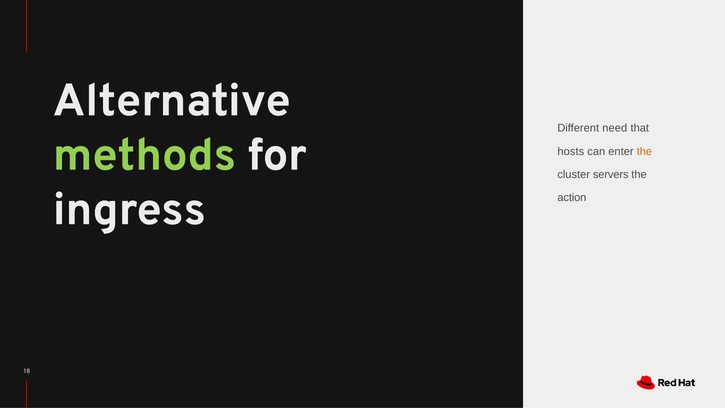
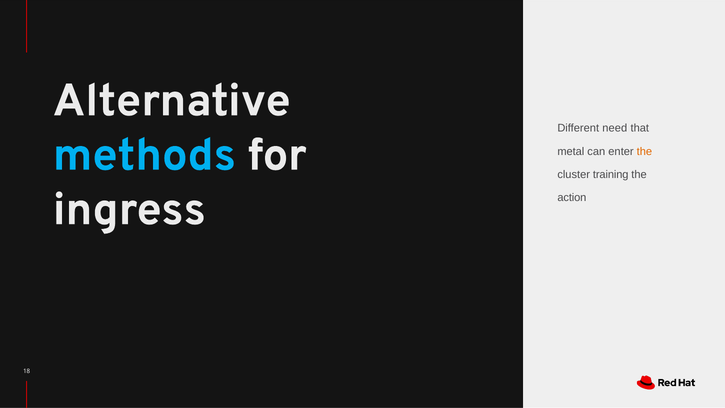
methods colour: light green -> light blue (144, 155)
hosts: hosts -> metal (571, 151)
servers: servers -> training (611, 174)
